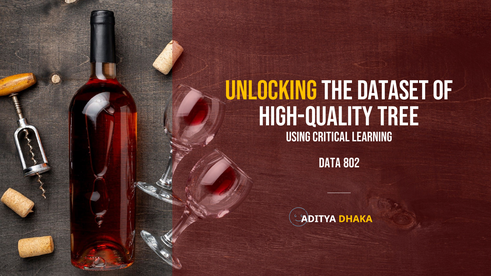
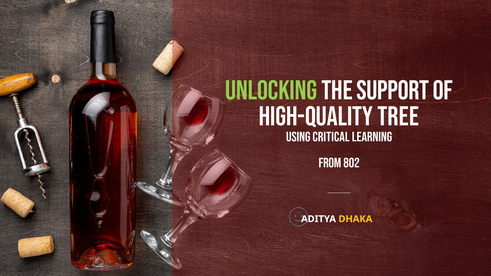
Unlocking colour: yellow -> light green (271, 91)
Dataset: Dataset -> Support (393, 91)
DATA: DATA -> FROM (330, 163)
